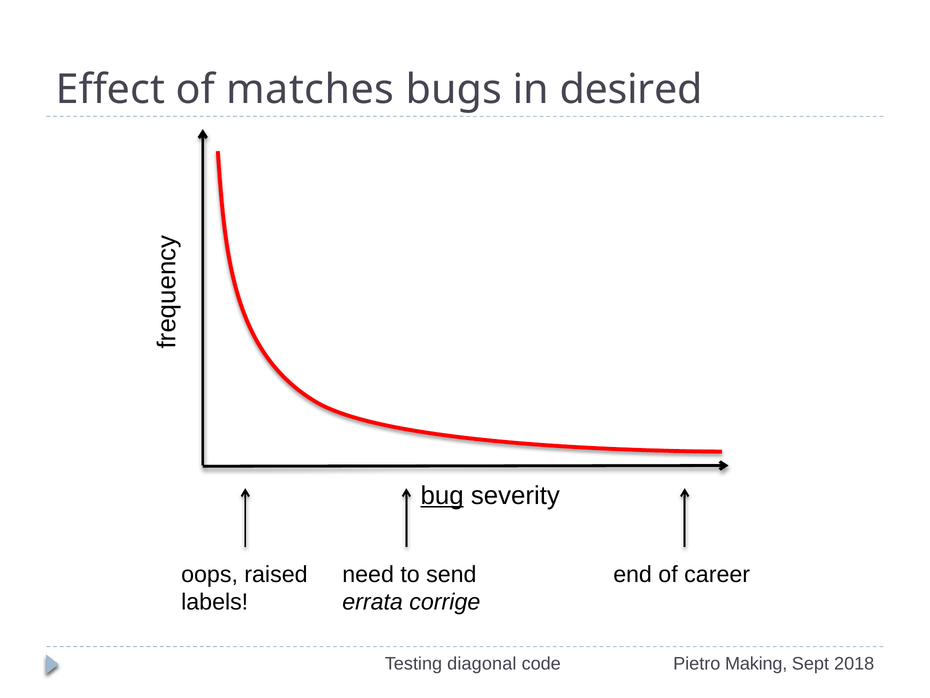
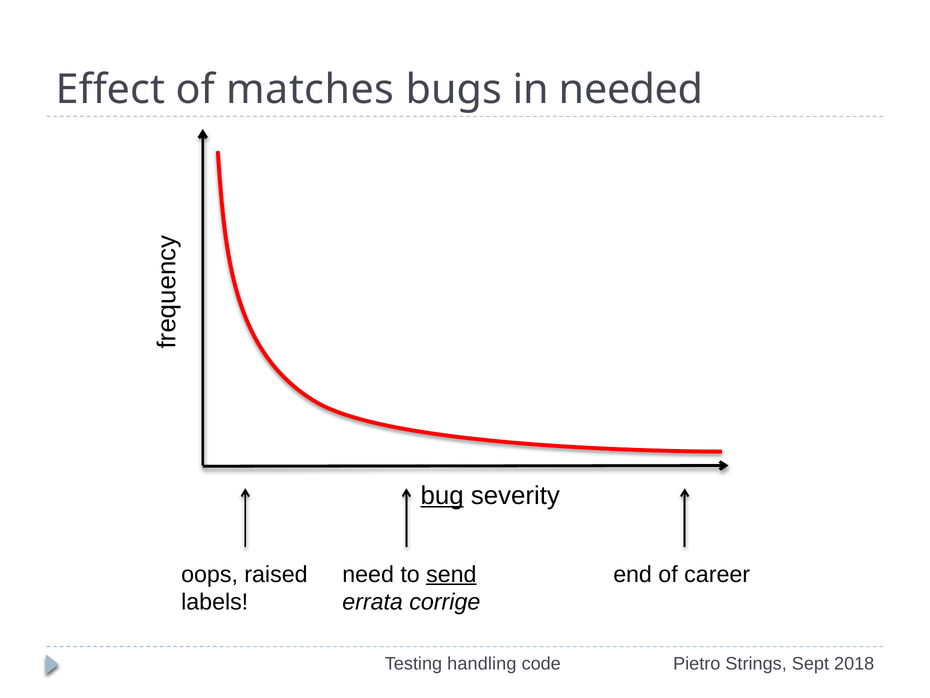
desired: desired -> needed (631, 90)
send underline: none -> present (451, 574)
diagonal: diagonal -> handling (482, 663)
Making: Making -> Strings (756, 663)
